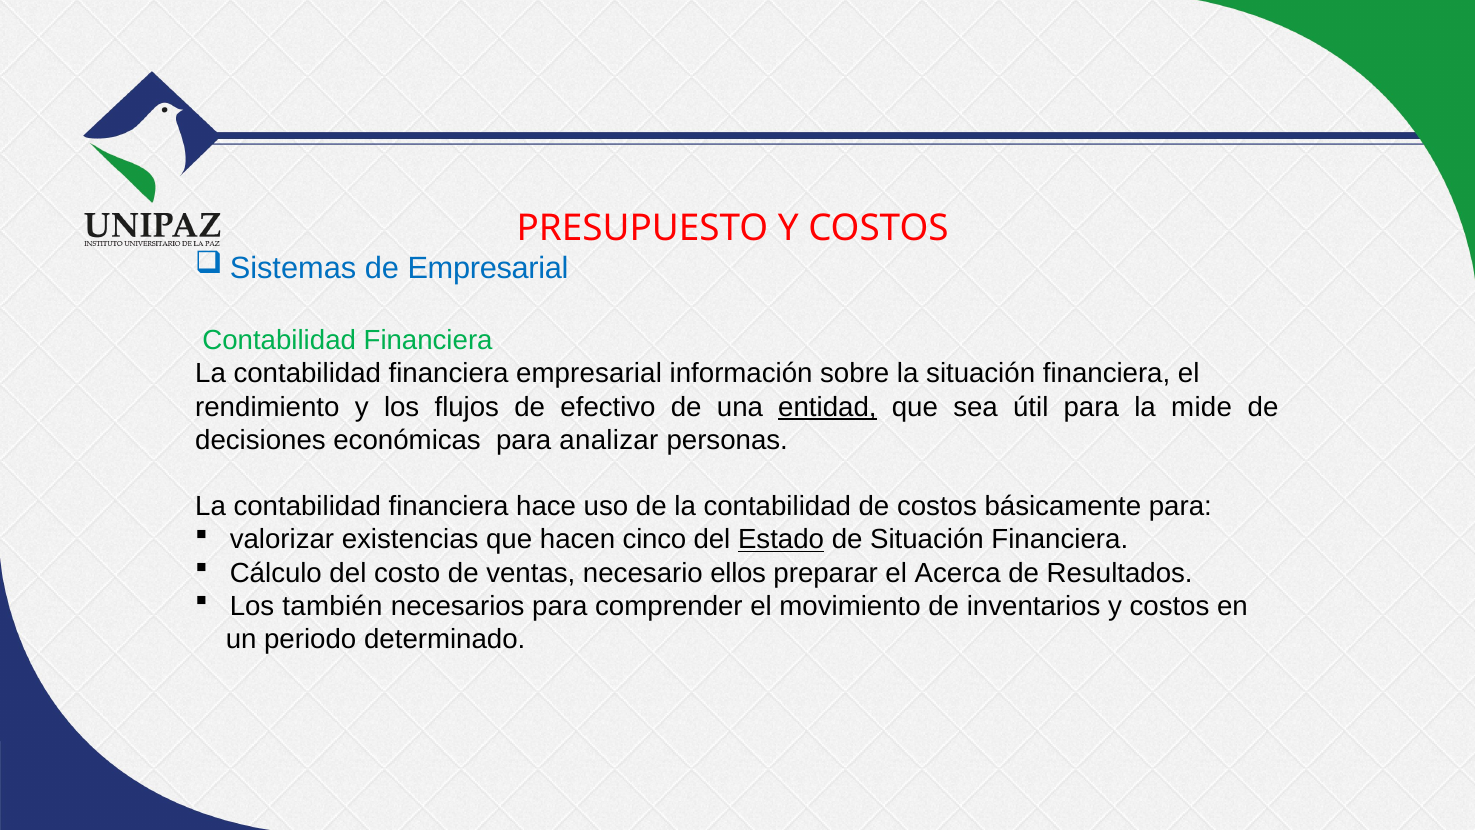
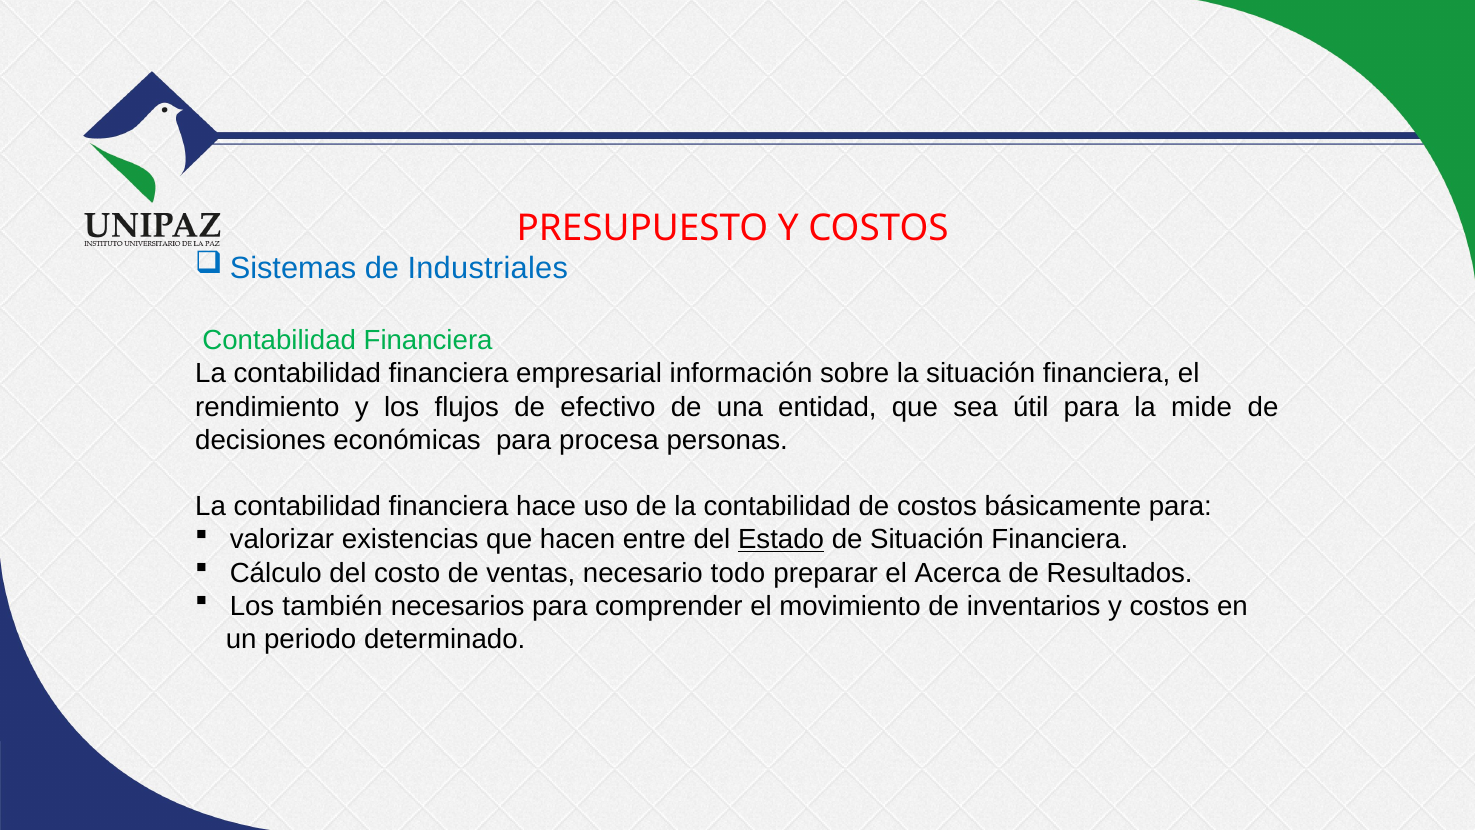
de Empresarial: Empresarial -> Industriales (488, 269)
entidad underline: present -> none (827, 407)
analizar: analizar -> procesa (609, 440)
cinco: cinco -> entre (654, 539)
ellos: ellos -> todo (738, 573)
